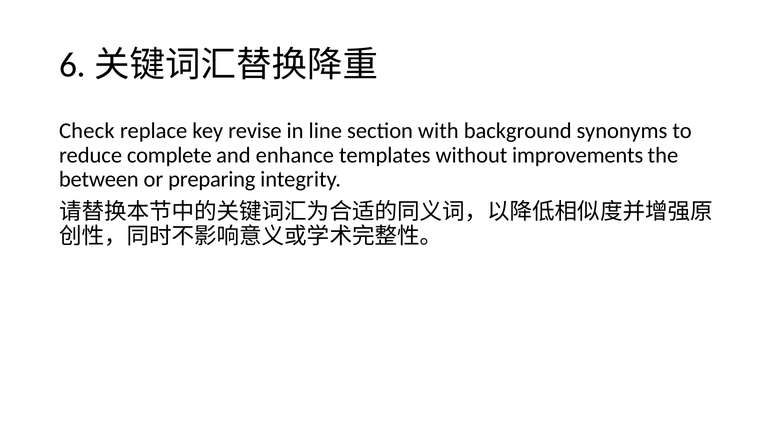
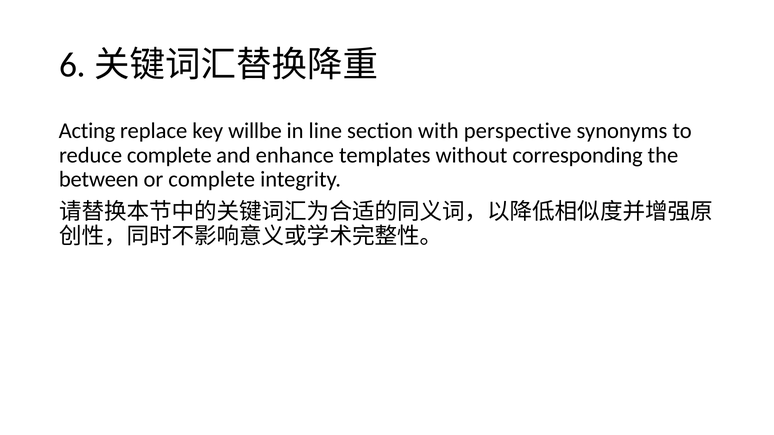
Check: Check -> Acting (87, 131)
revise: revise -> willbe (255, 131)
background: background -> perspective (518, 131)
improvements: improvements -> corresponding (578, 155)
or preparing: preparing -> complete (212, 180)
